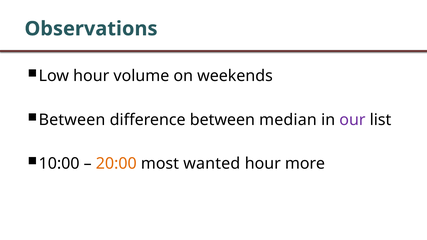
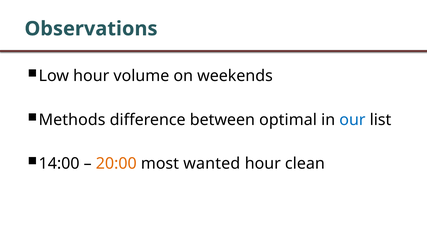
Between: Between -> Methods (72, 120)
median: median -> optimal (288, 120)
our colour: purple -> blue (352, 120)
10:00: 10:00 -> 14:00 (59, 164)
more: more -> clean (305, 164)
